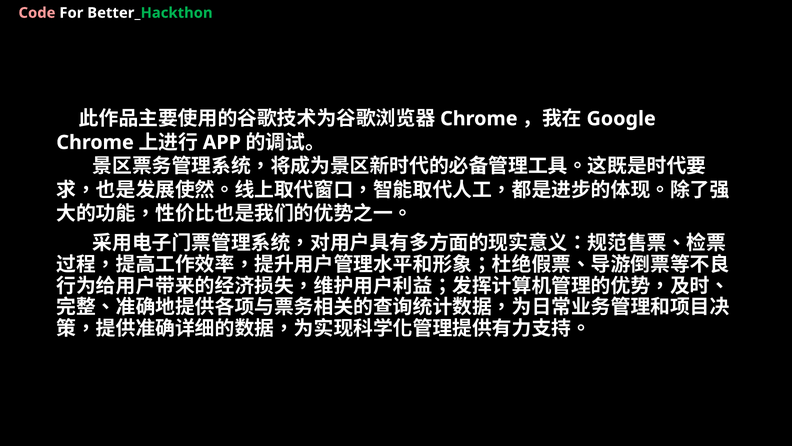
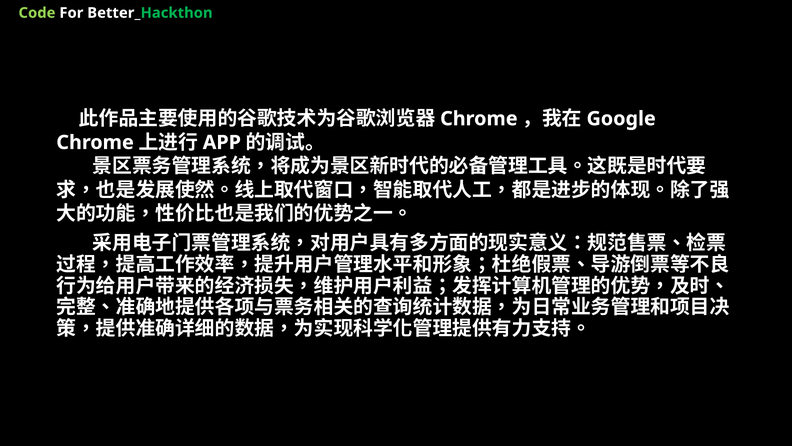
Code colour: pink -> light green (37, 13)
